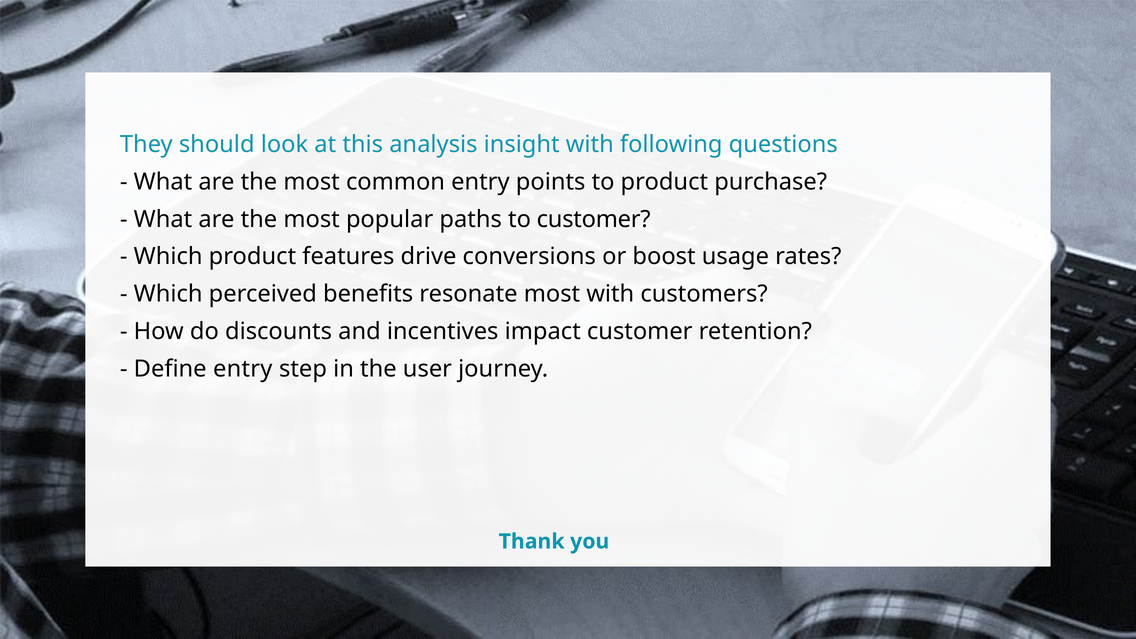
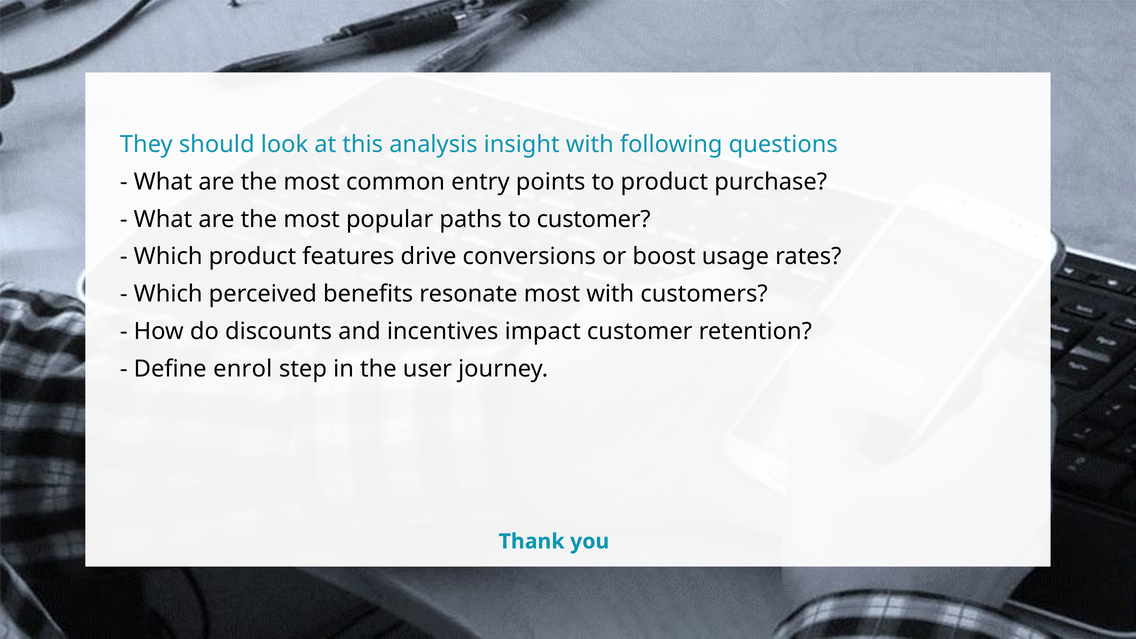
Define entry: entry -> enrol (243, 369)
